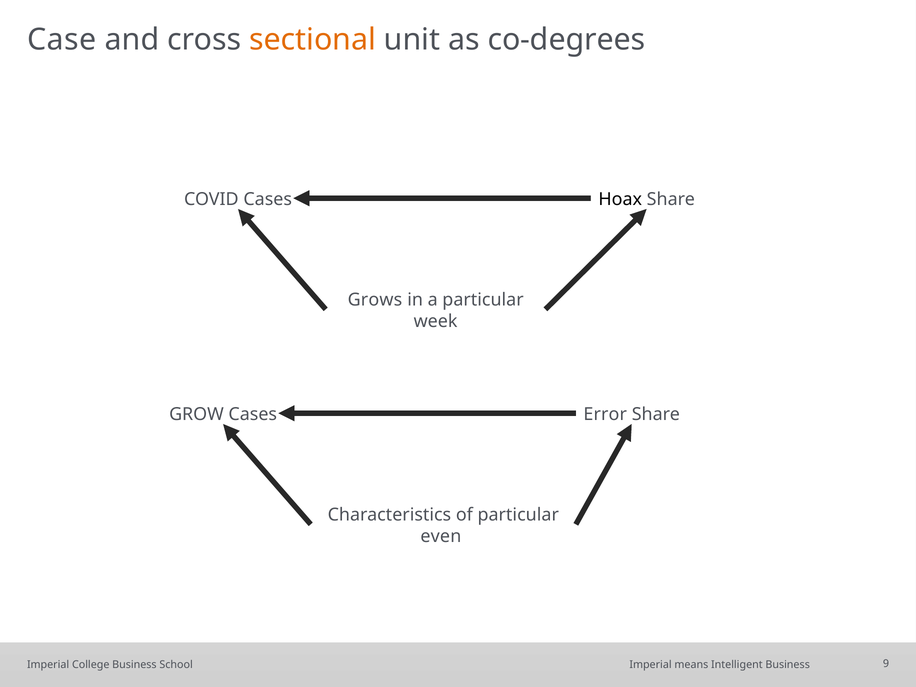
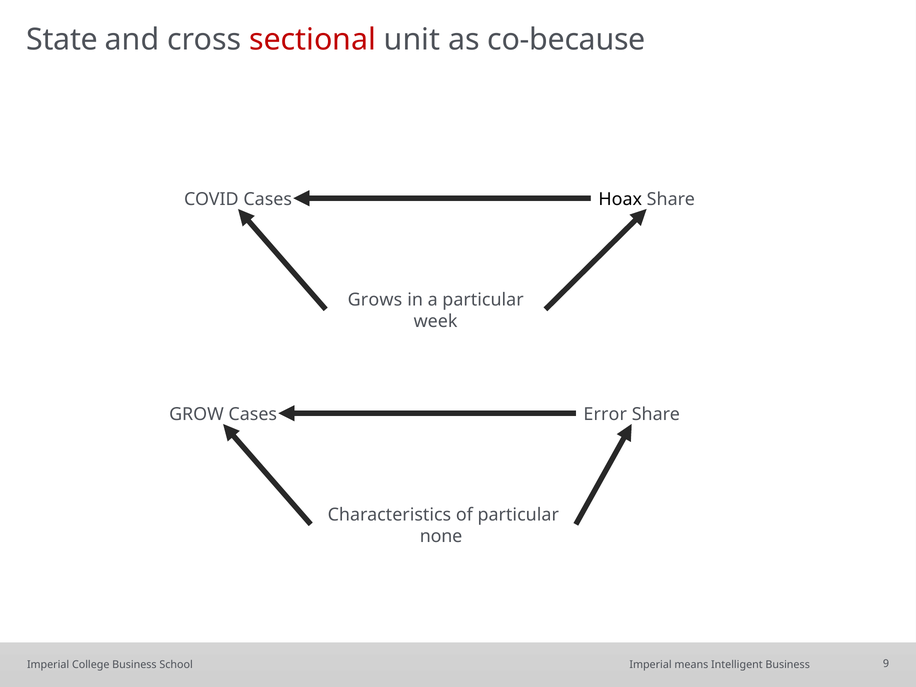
Case: Case -> State (62, 40)
sectional colour: orange -> red (313, 40)
co-degrees: co-degrees -> co-because (566, 40)
even: even -> none (441, 536)
